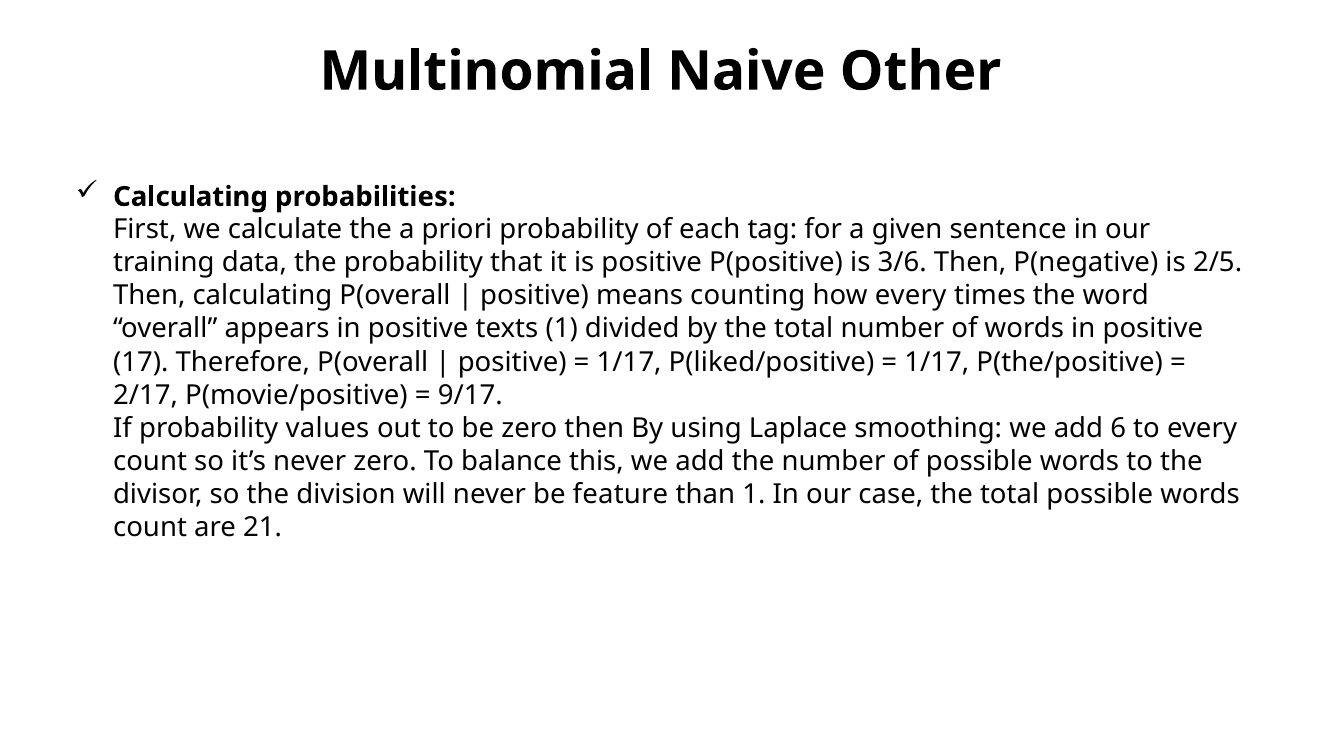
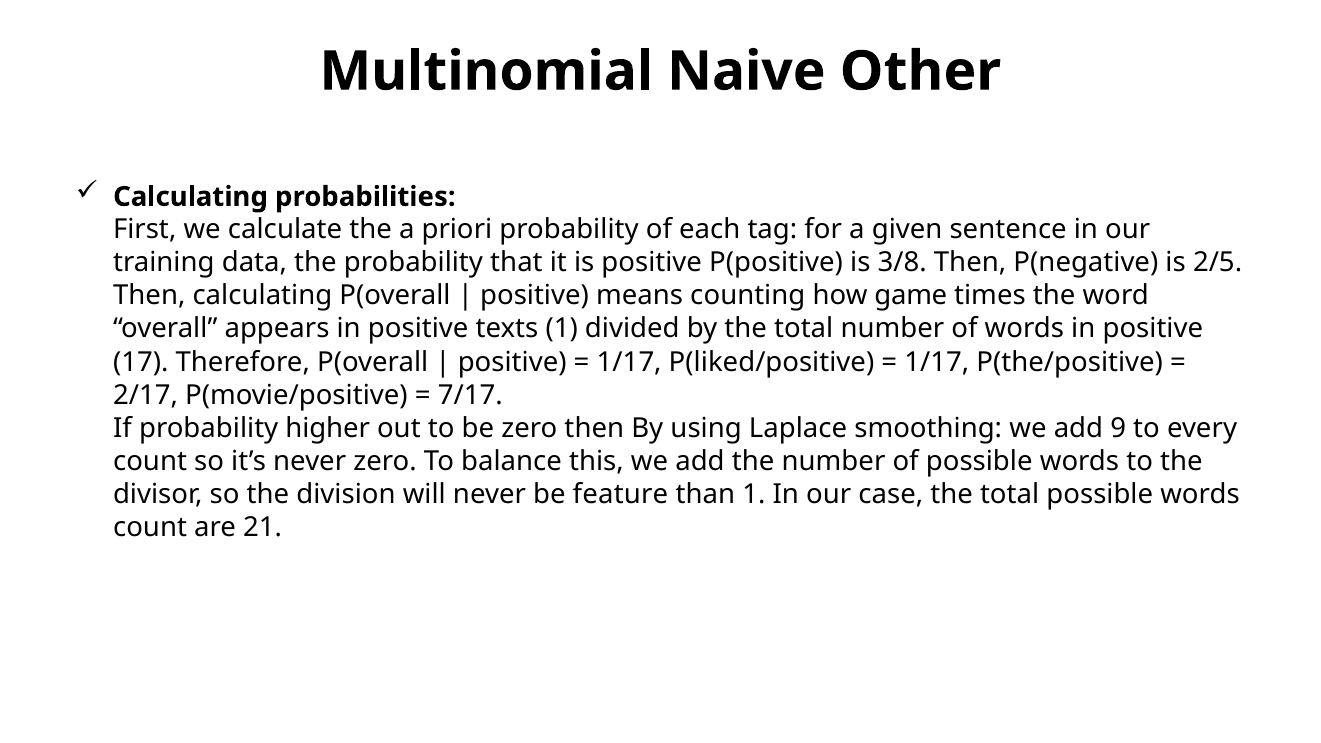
3/6: 3/6 -> 3/8 (902, 263)
how every: every -> game (911, 296)
9/17: 9/17 -> 7/17 (470, 395)
values: values -> higher (328, 428)
6: 6 -> 9 (1118, 428)
